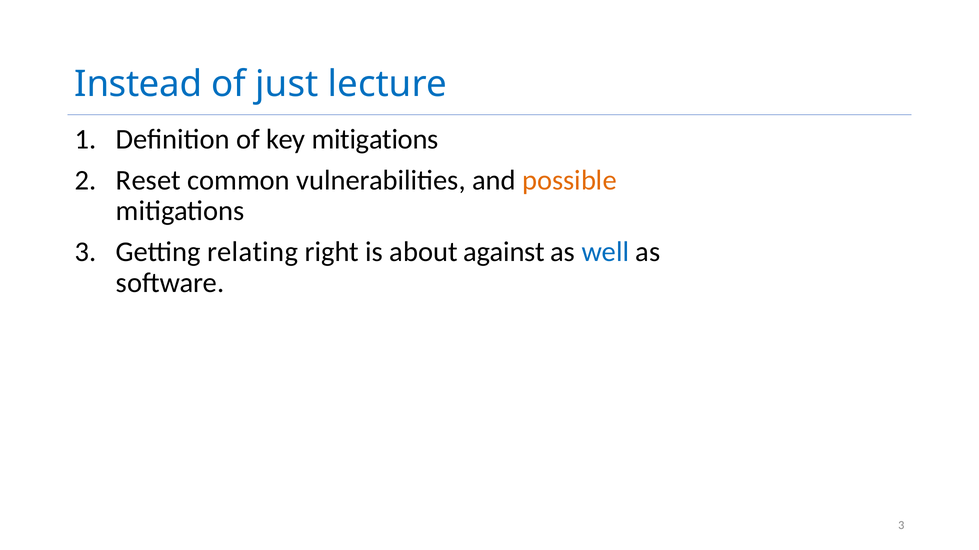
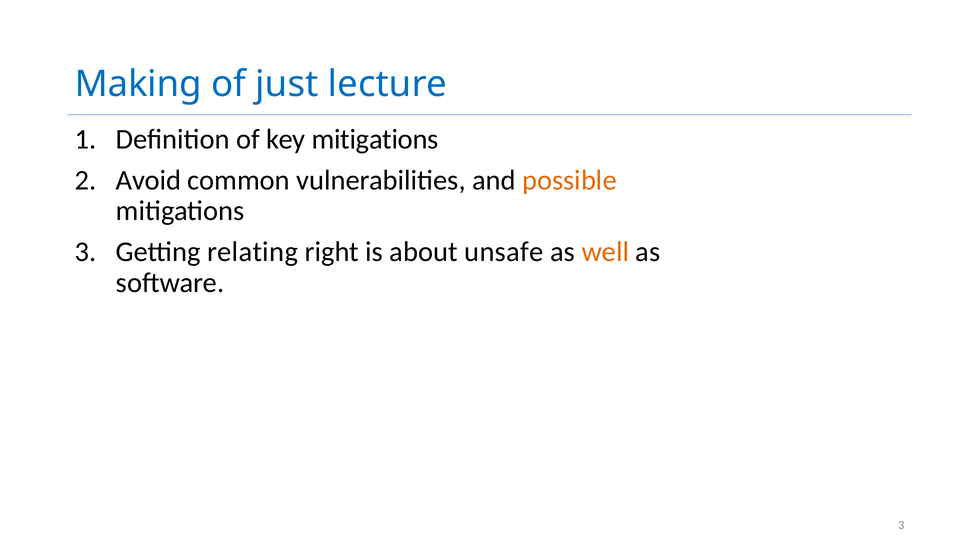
Instead: Instead -> Making (138, 84)
Reset: Reset -> Avoid (149, 180)
against: against -> unsafe (504, 252)
well colour: blue -> orange (605, 252)
